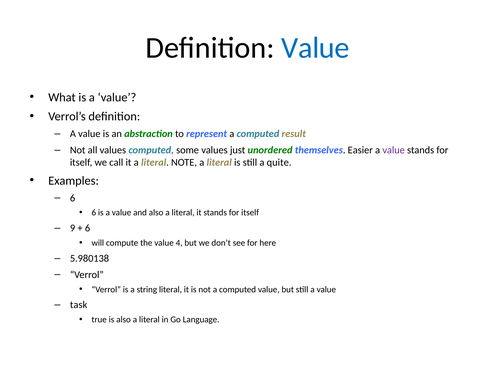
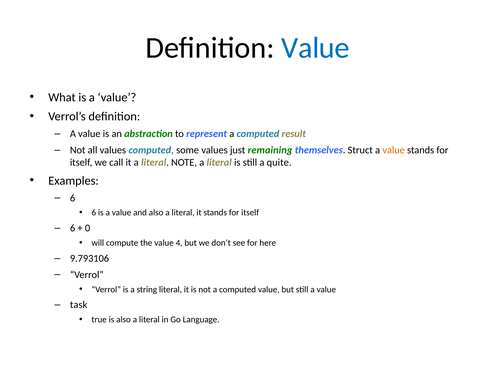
unordered: unordered -> remaining (270, 150)
Easier: Easier -> Struct (360, 150)
value colour: purple -> orange (394, 150)
9: 9 -> 6 (73, 228)
6: 6 -> 0 (88, 228)
5.980138: 5.980138 -> 9.793106 (89, 259)
